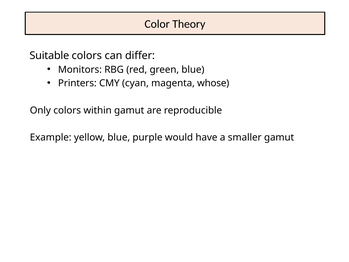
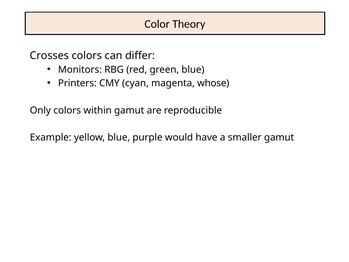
Suitable: Suitable -> Crosses (49, 55)
